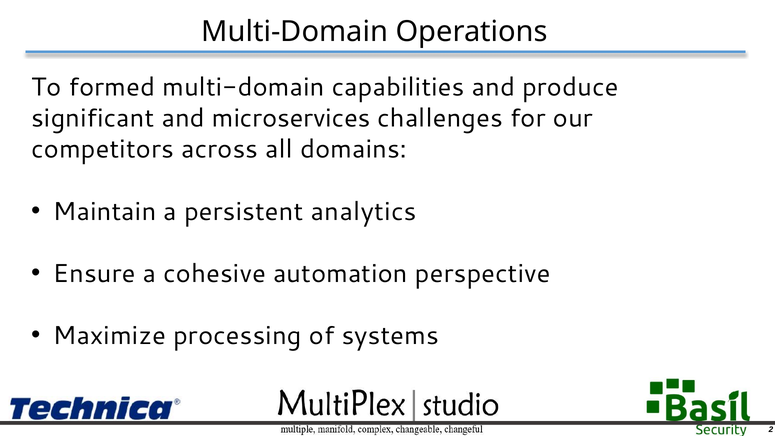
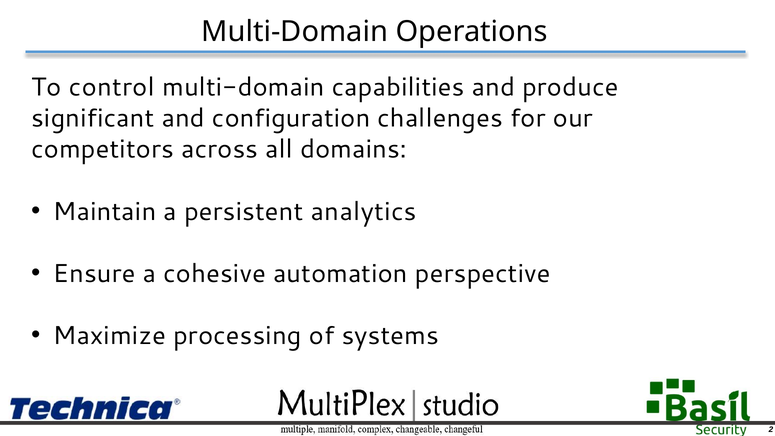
formed: formed -> control (112, 87)
microservices: microservices -> configuration (291, 118)
